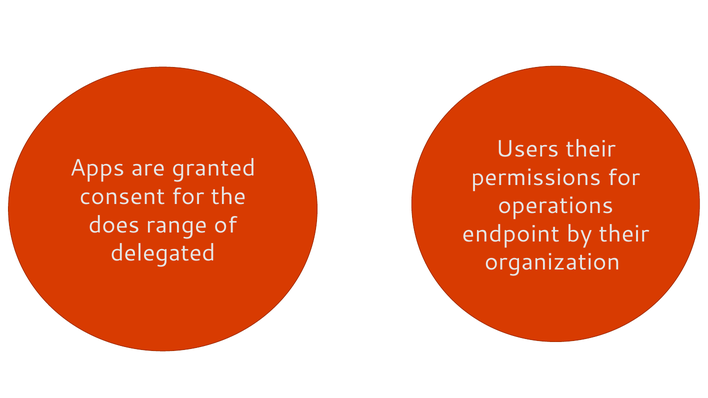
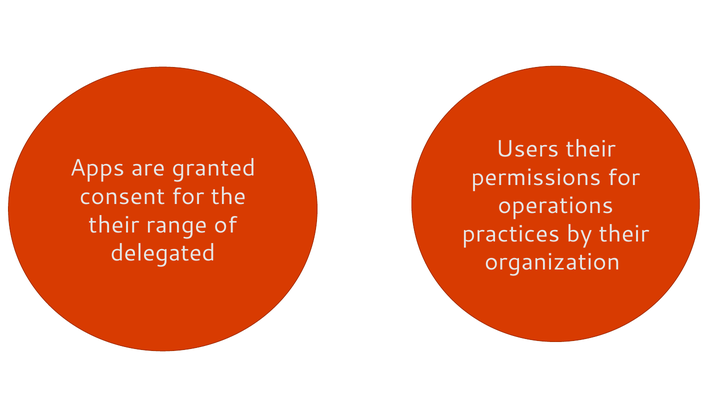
does: does -> their (114, 225)
endpoint: endpoint -> practices (511, 234)
